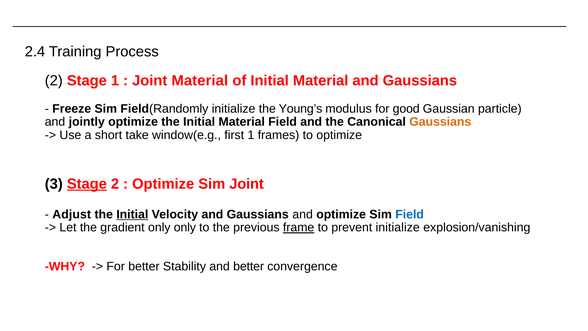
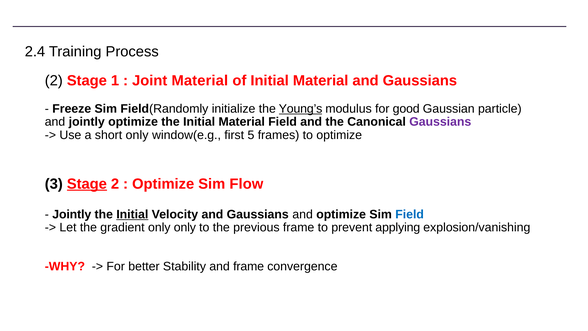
Young’s underline: none -> present (301, 109)
Gaussians colour: orange -> purple (440, 122)
short take: take -> only (137, 135)
first 1: 1 -> 5 (251, 135)
Sim Joint: Joint -> Flow (246, 184)
Adjust: Adjust -> Jointly (72, 214)
frame underline: present -> none (299, 227)
prevent initialize: initialize -> applying (398, 227)
and better: better -> frame (249, 266)
